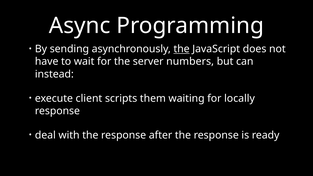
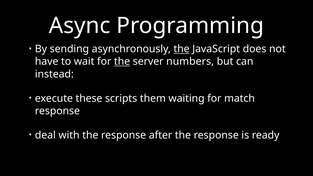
the underline: none -> present (122, 62)
client: client -> these (89, 98)
locally: locally -> match (240, 98)
